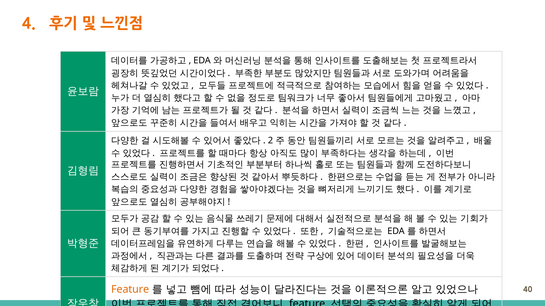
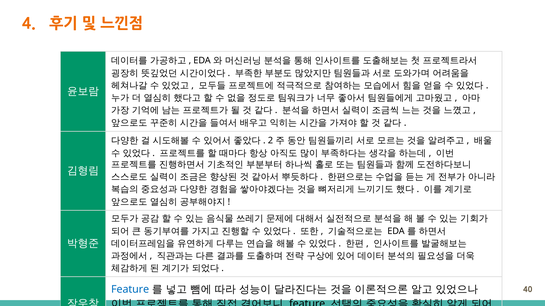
Feature colour: orange -> blue (130, 290)
